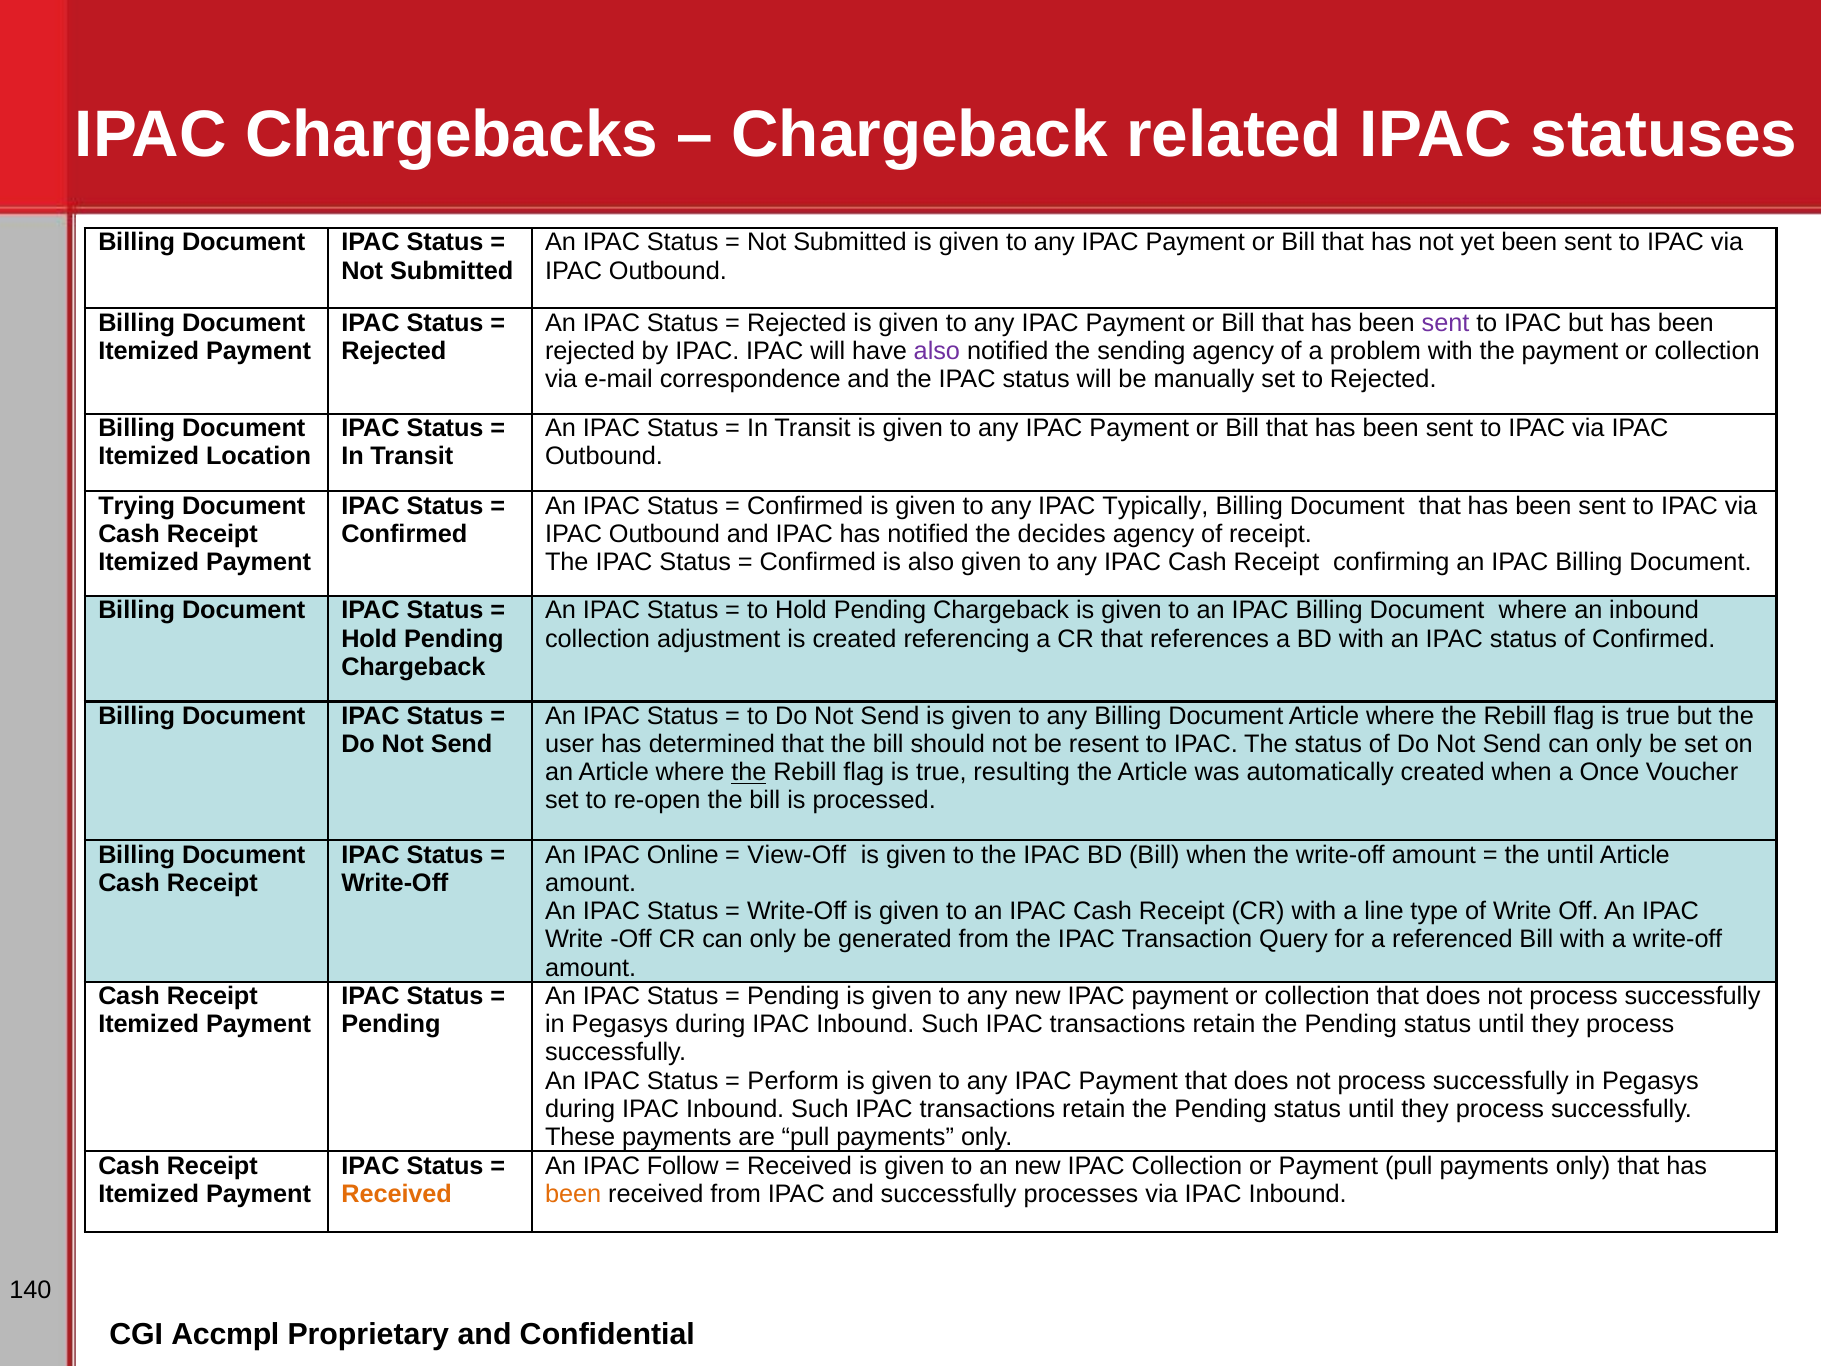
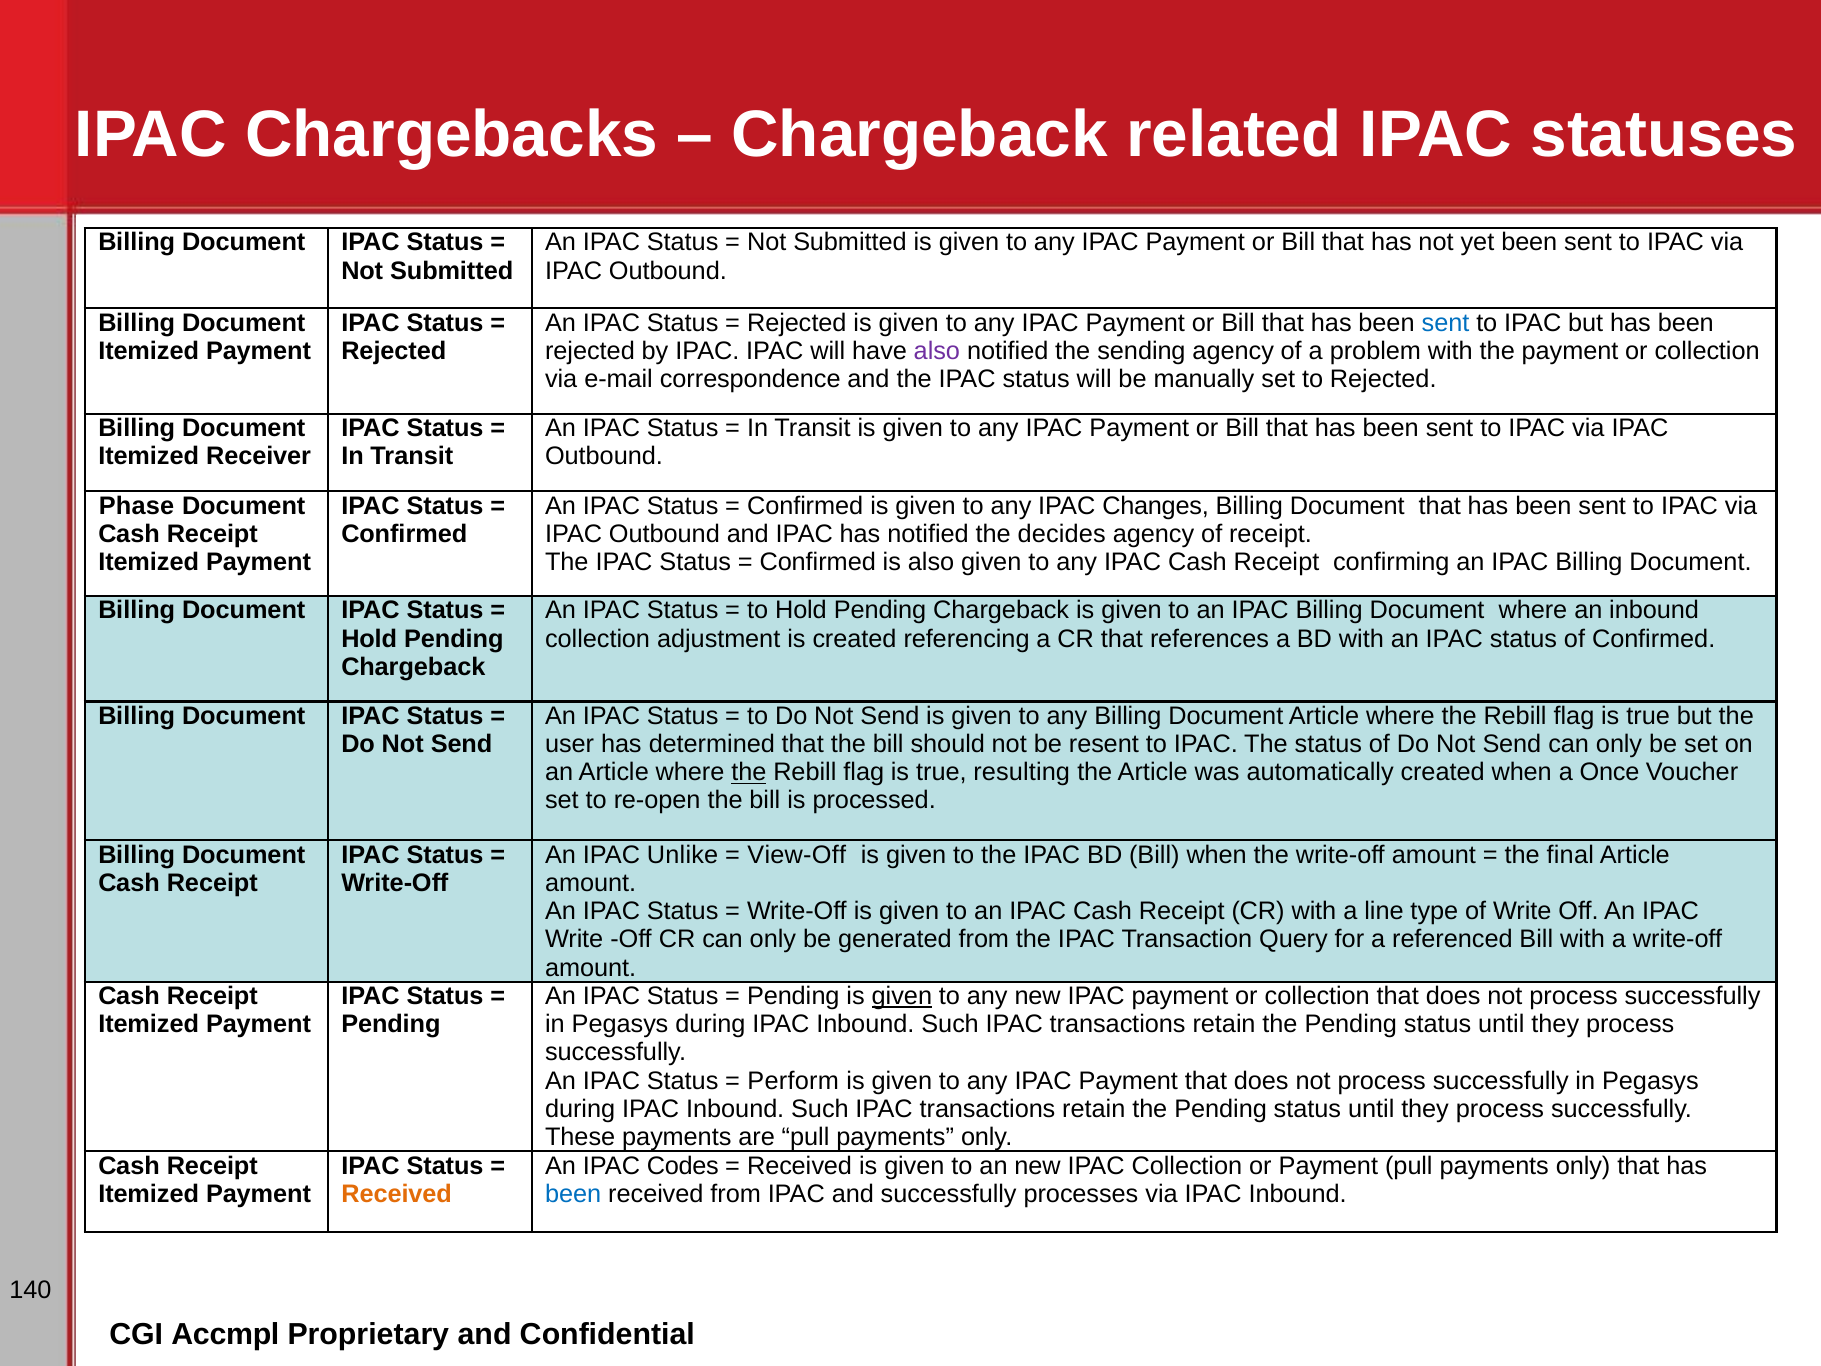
sent colour: purple -> blue (1445, 323)
Location: Location -> Receiver (259, 456)
Trying: Trying -> Phase (137, 506)
Typically: Typically -> Changes (1156, 506)
Online: Online -> Unlike (683, 855)
the until: until -> final (1570, 855)
given underline: none -> present (902, 996)
Follow: Follow -> Codes (683, 1165)
been colour: orange -> blue (573, 1194)
